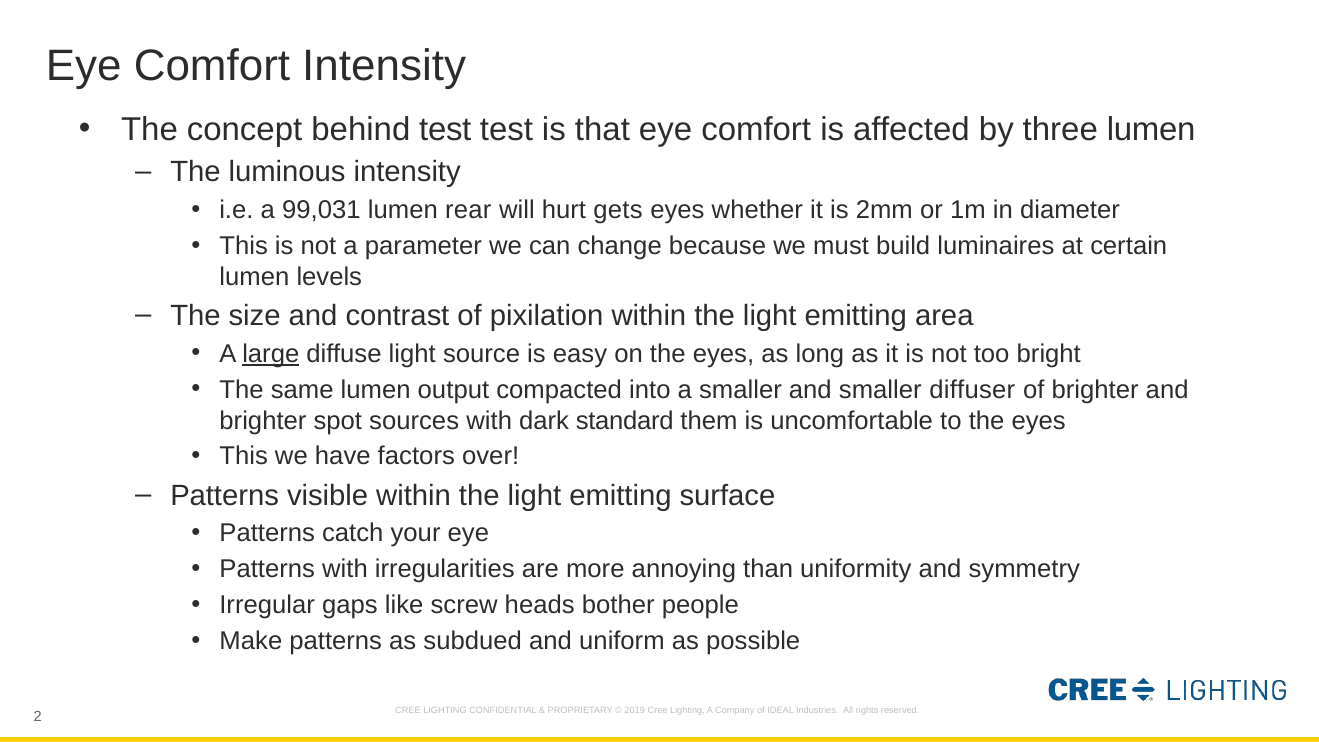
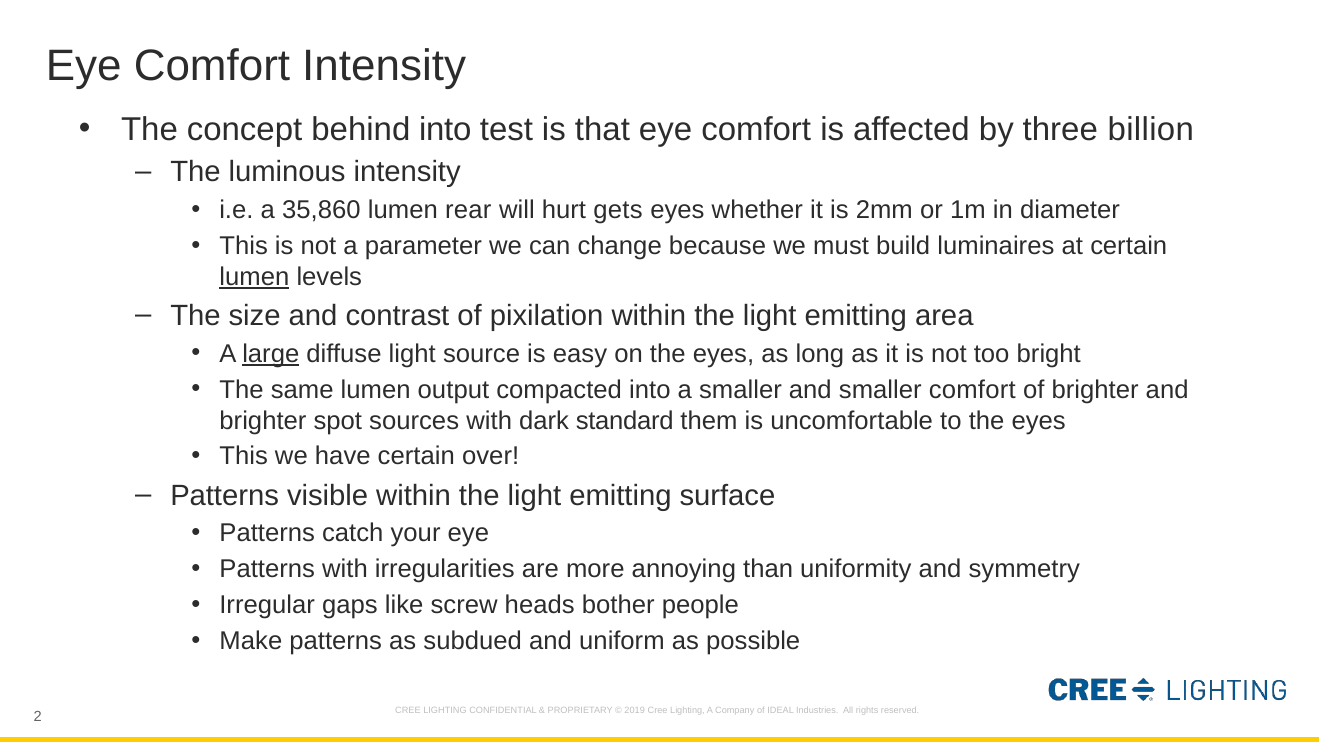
behind test: test -> into (445, 129)
three lumen: lumen -> billion (1151, 129)
99,031: 99,031 -> 35,860 (321, 210)
lumen underline: none -> present (254, 277)
smaller diffuser: diffuser -> comfort (972, 390)
have factors: factors -> certain (416, 457)
